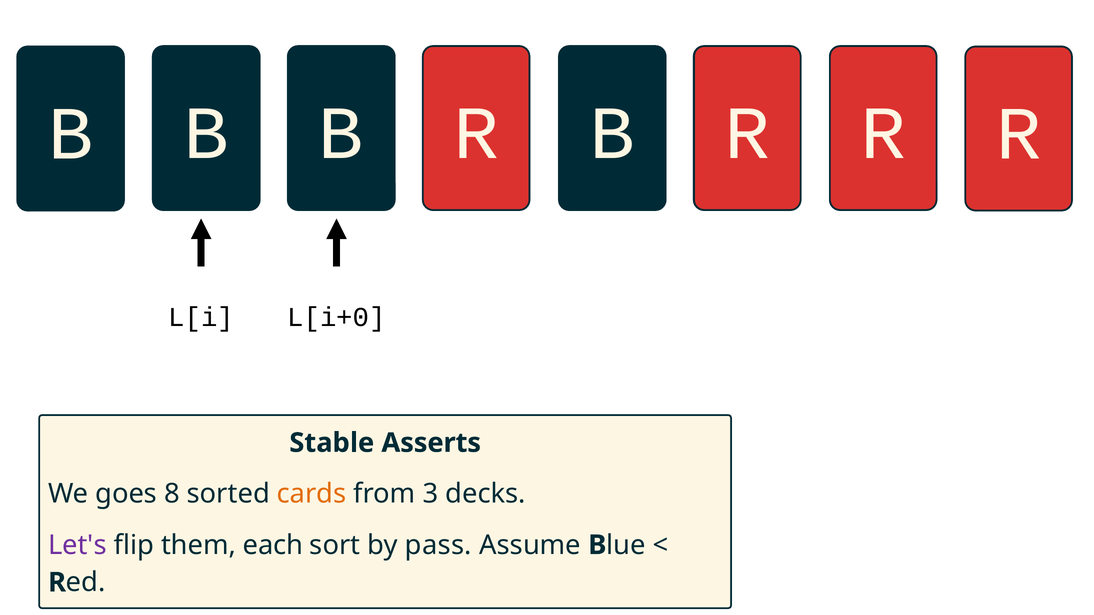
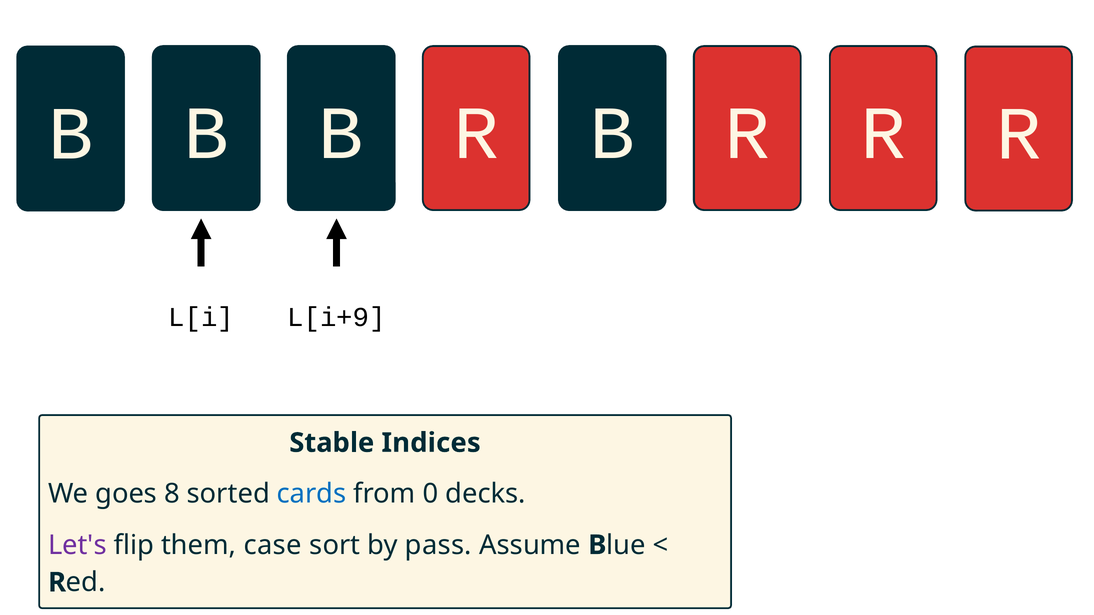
L[i+0: L[i+0 -> L[i+9 (336, 317)
Asserts: Asserts -> Indices (431, 443)
cards colour: orange -> blue (312, 494)
3: 3 -> 0 (430, 494)
each: each -> case (273, 545)
